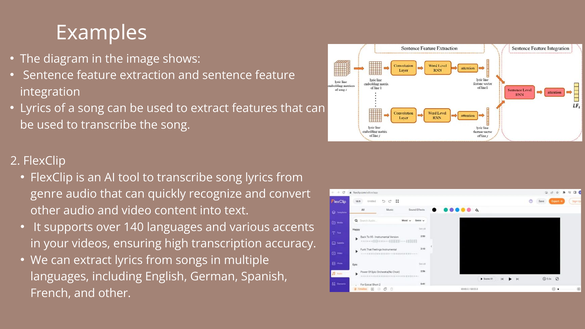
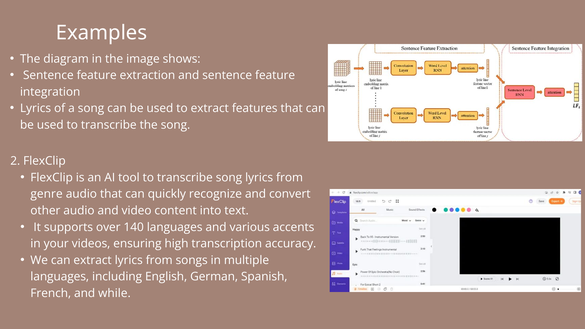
and other: other -> while (114, 293)
